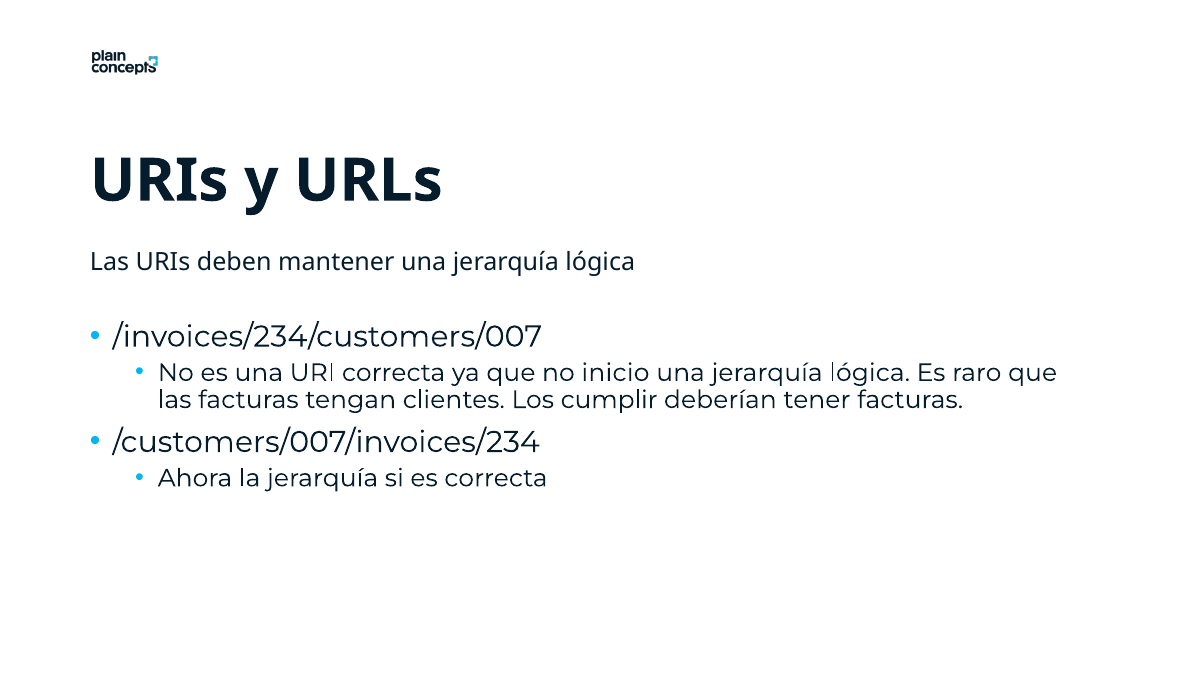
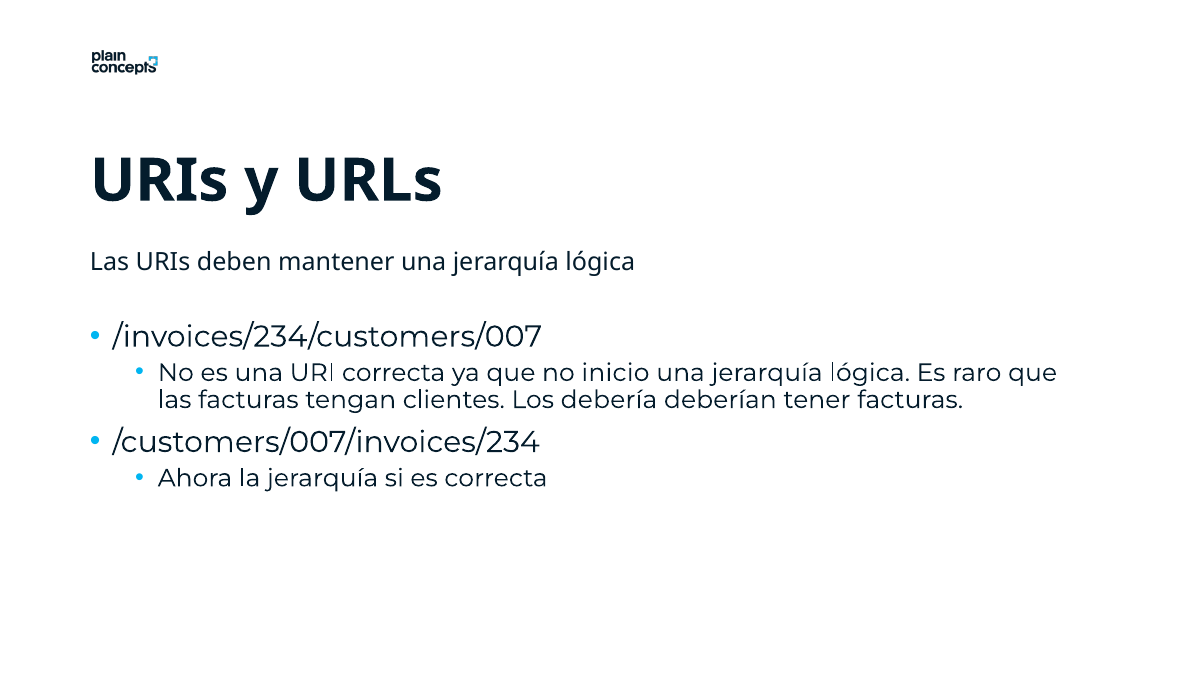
cumplir: cumplir -> debería (609, 400)
